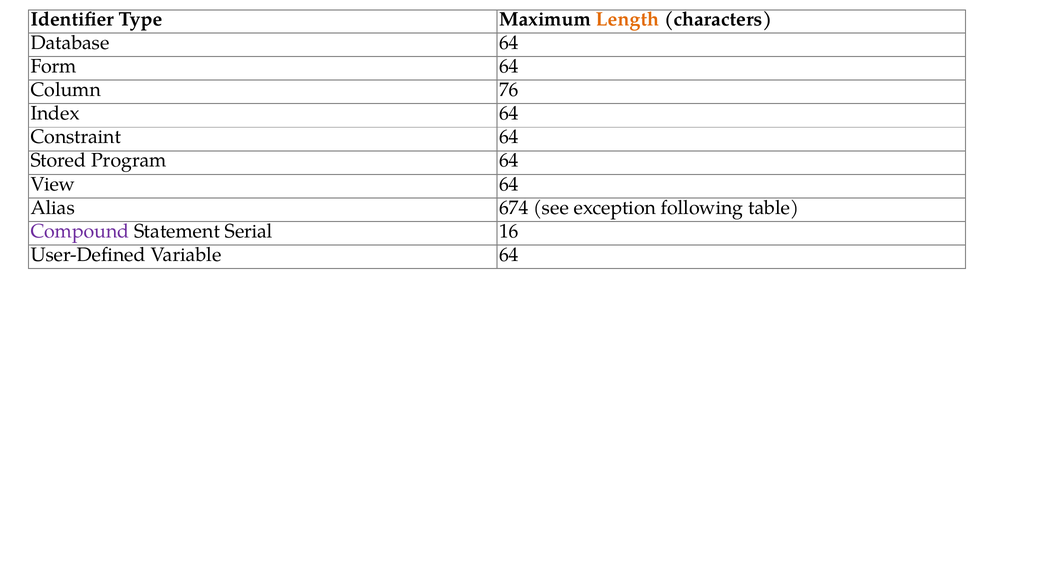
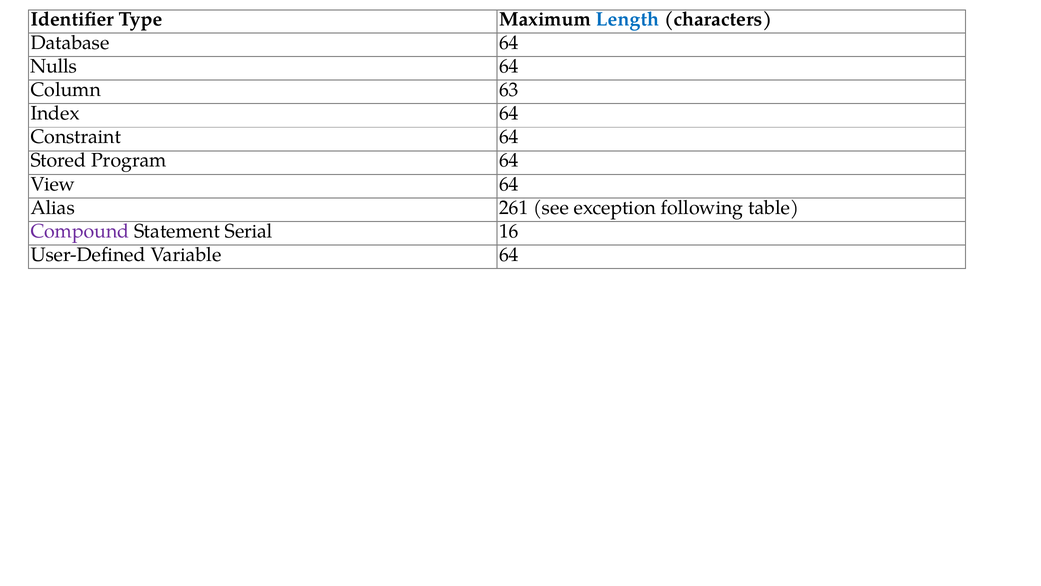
Length colour: orange -> blue (627, 20)
Form: Form -> Nulls (54, 66)
76: 76 -> 63 (509, 90)
674: 674 -> 261 (514, 207)
